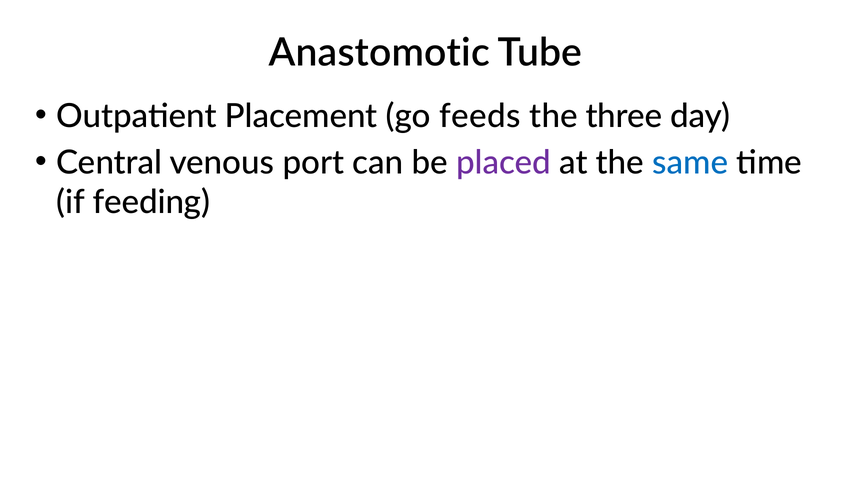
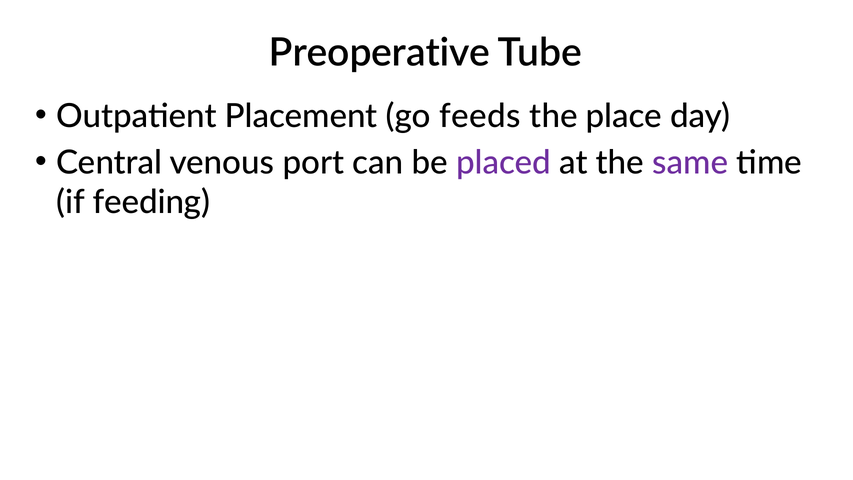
Anastomotic: Anastomotic -> Preoperative (380, 53)
three: three -> place (624, 116)
same colour: blue -> purple (690, 163)
